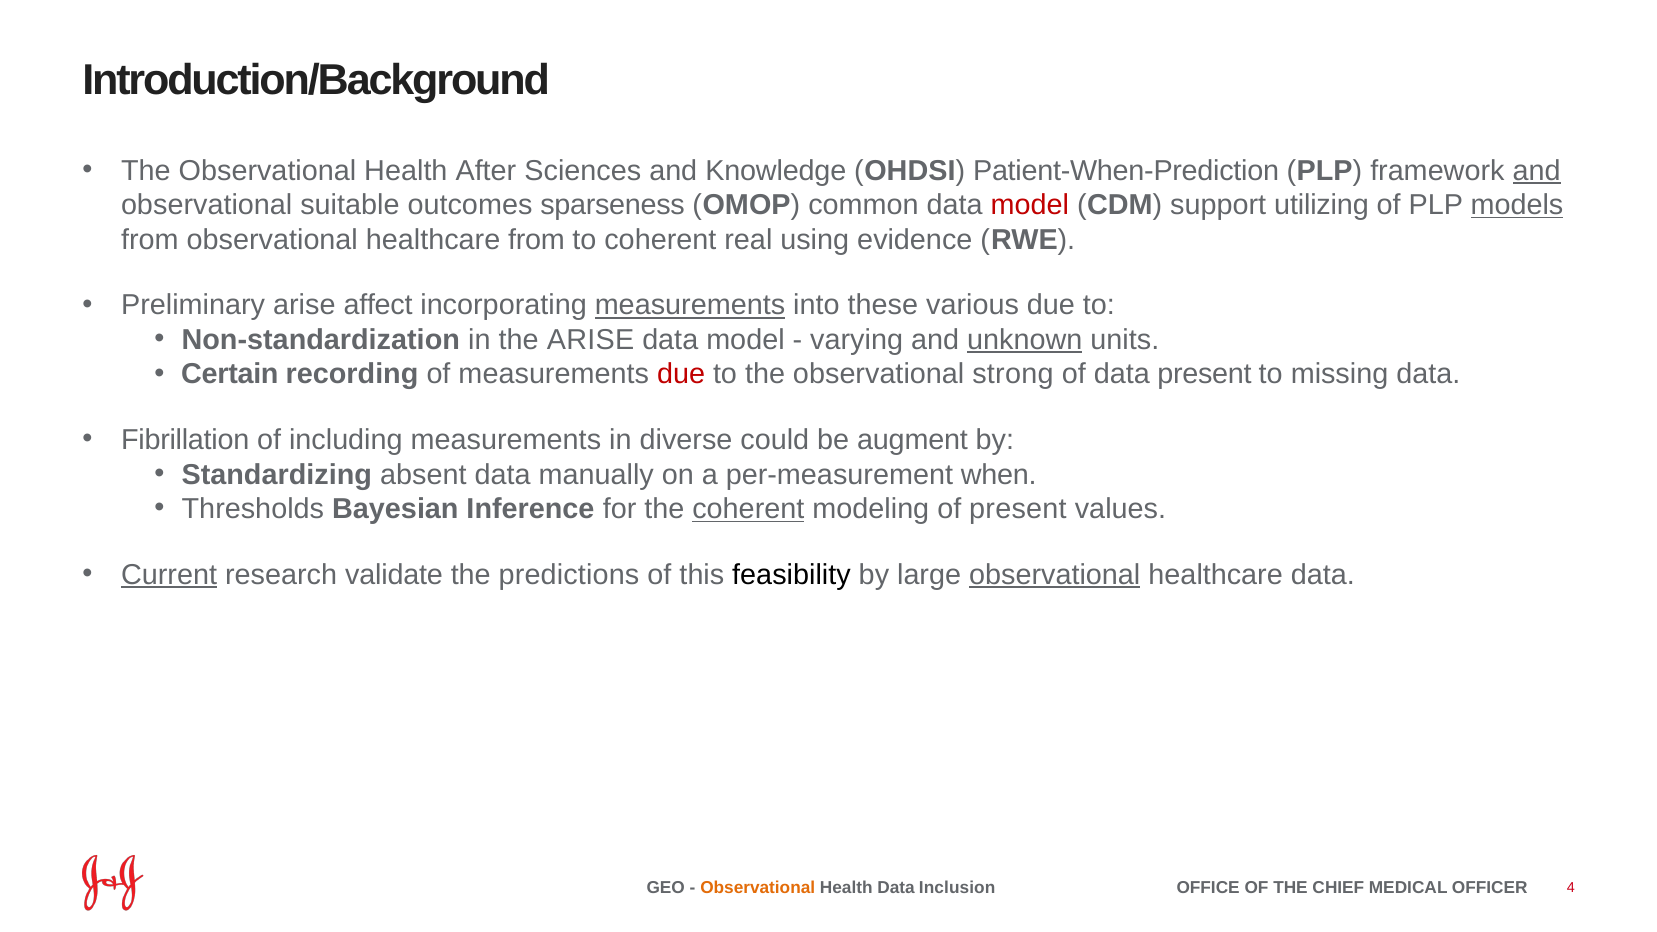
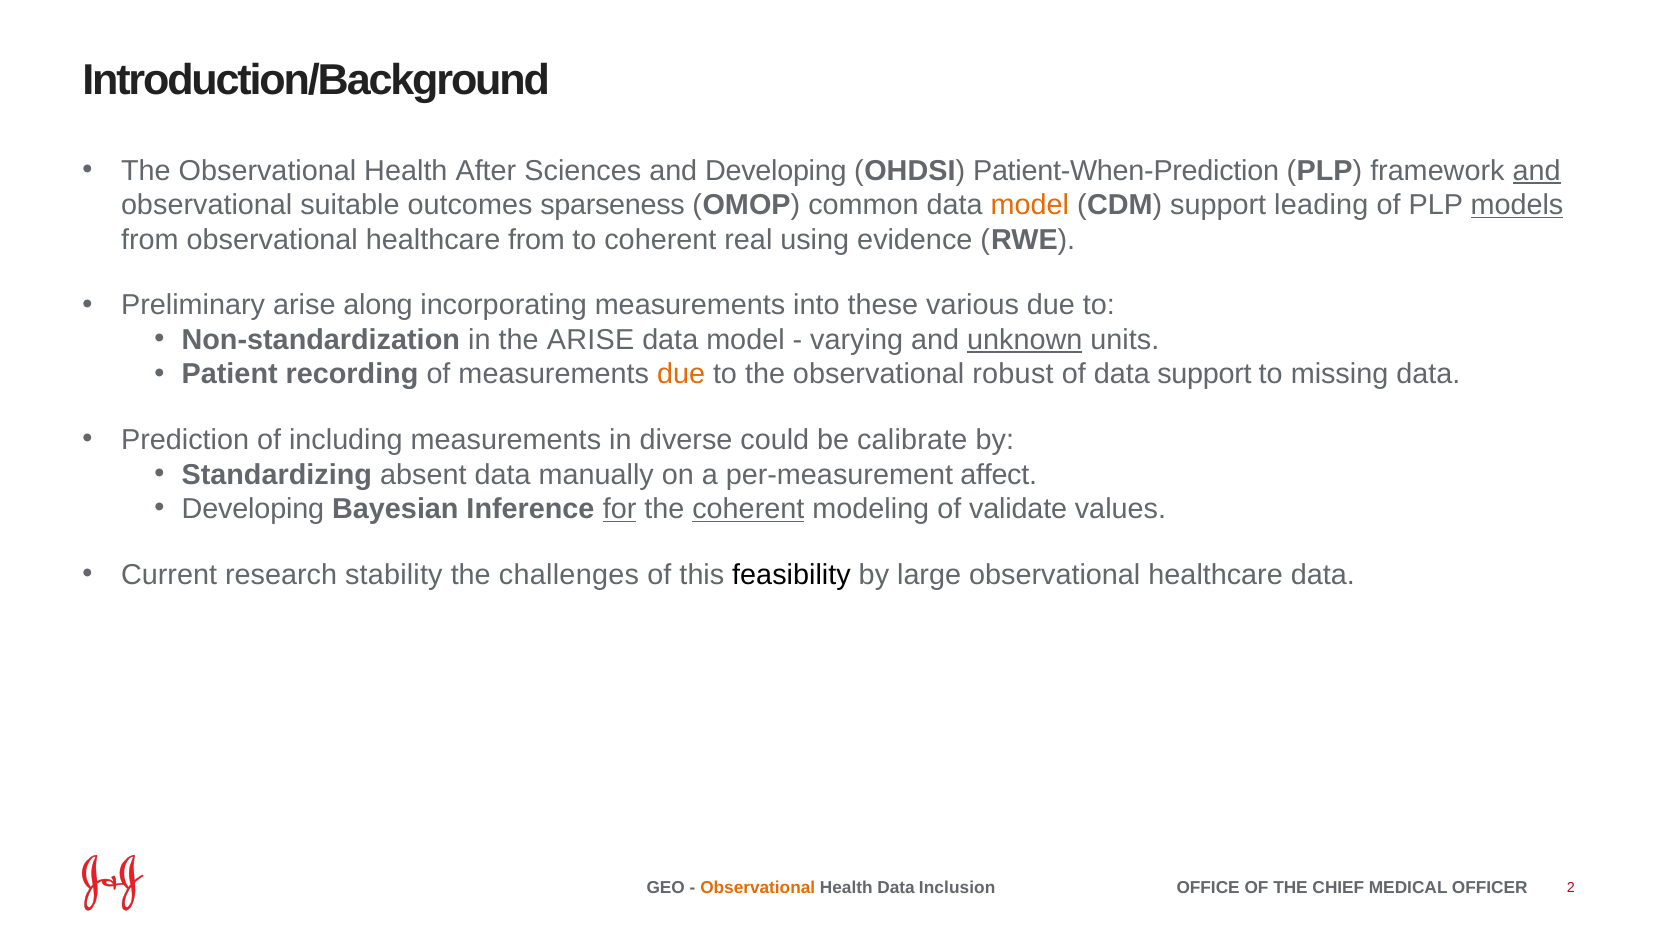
and Knowledge: Knowledge -> Developing (776, 171)
model colour: red -> orange (1030, 205)
utilizing: utilizing -> leading (1321, 205)
affect: affect -> along (378, 305)
measurements underline: present -> none (690, 305)
Certain: Certain -> Patient (230, 374)
due colour: red -> orange (681, 374)
strong: strong -> robust (1013, 374)
data present: present -> support (1204, 374)
Fibrillation: Fibrillation -> Prediction (185, 440)
augment: augment -> calibrate (912, 440)
when: when -> affect (999, 475)
Thresholds: Thresholds -> Developing (253, 509)
for underline: none -> present (620, 509)
of present: present -> validate (1018, 509)
Current underline: present -> none (169, 575)
validate: validate -> stability (394, 575)
predictions: predictions -> challenges (569, 575)
observational underline: present -> none (1055, 575)
4: 4 -> 2 (1571, 888)
